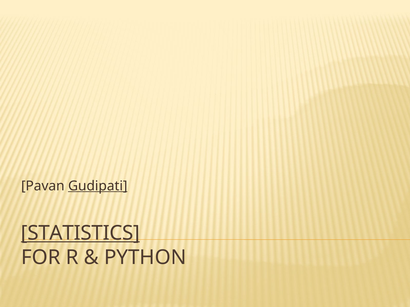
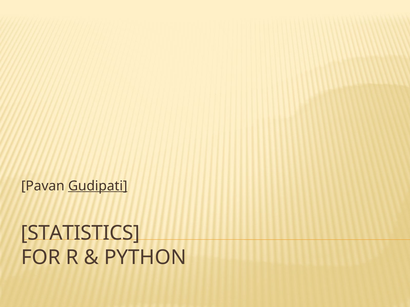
STATISTICS underline: present -> none (80, 233)
